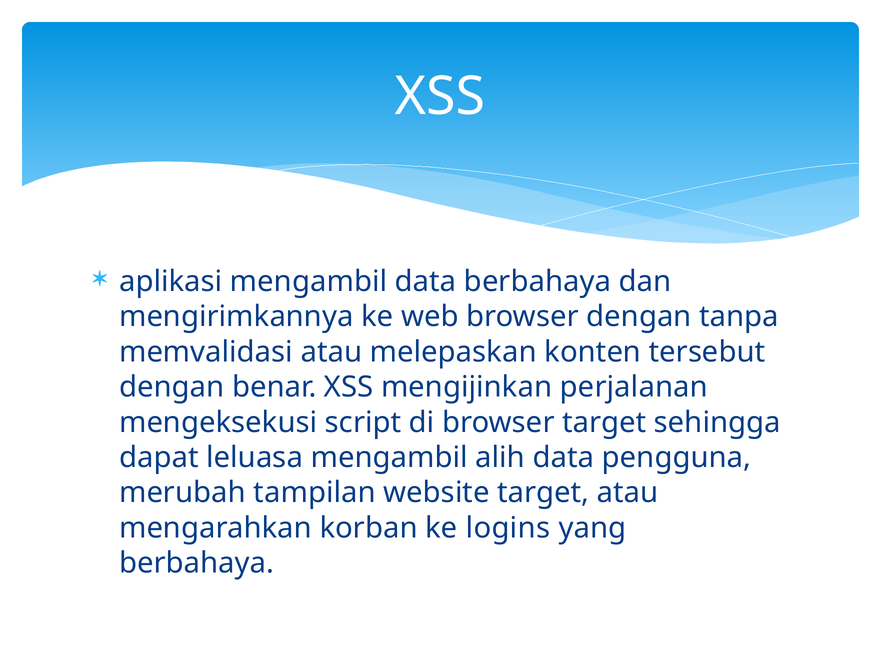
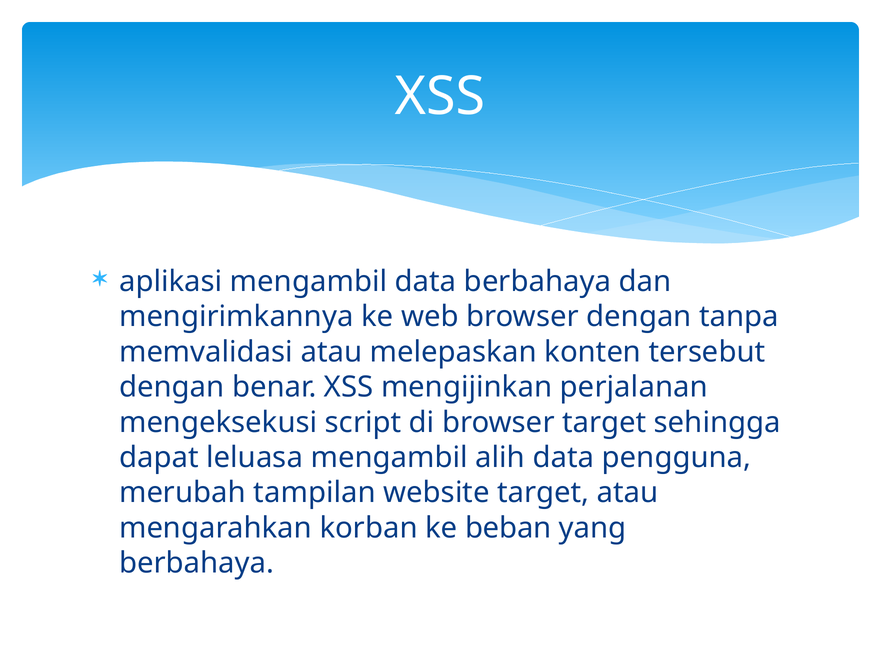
logins: logins -> beban (508, 528)
